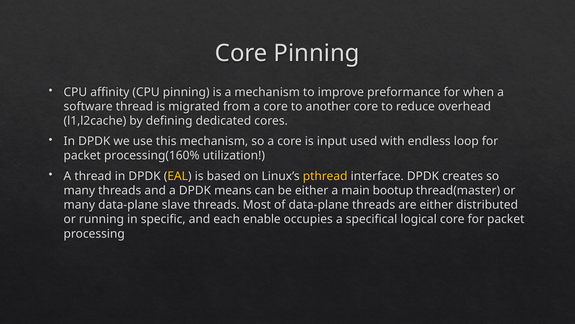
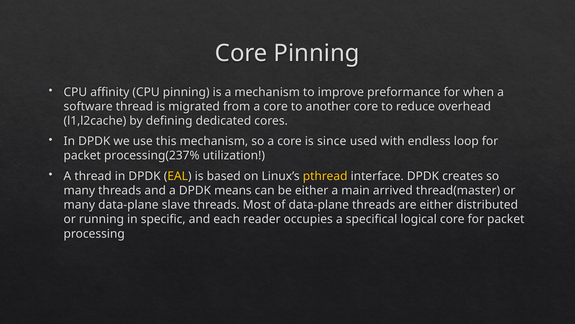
input: input -> since (332, 141)
processing(160%: processing(160% -> processing(237% (152, 155)
bootup: bootup -> arrived (393, 190)
enable: enable -> reader (262, 219)
